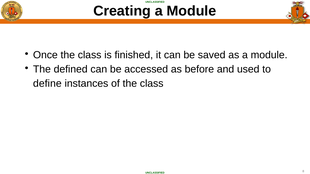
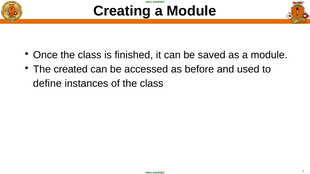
defined: defined -> created (71, 69)
